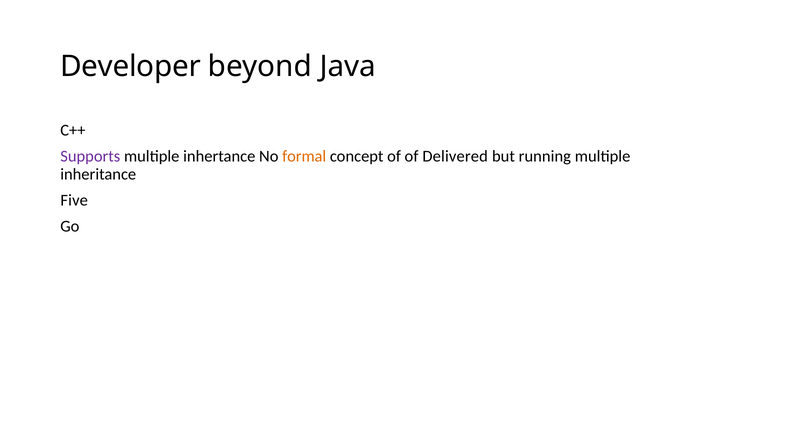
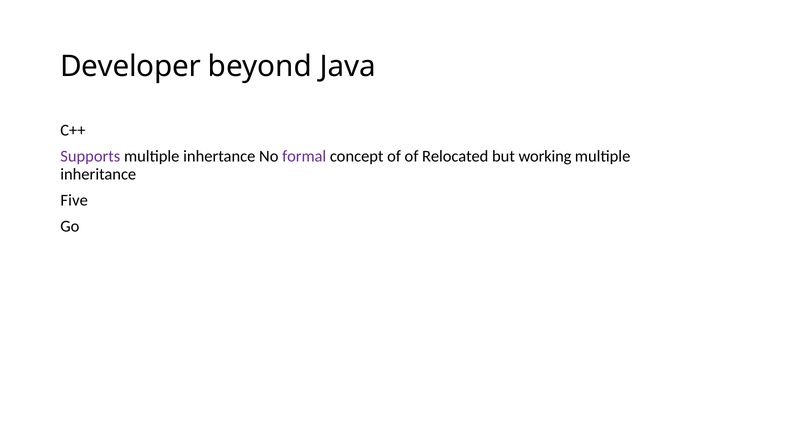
formal colour: orange -> purple (304, 156)
Delivered: Delivered -> Relocated (455, 156)
running: running -> working (545, 156)
